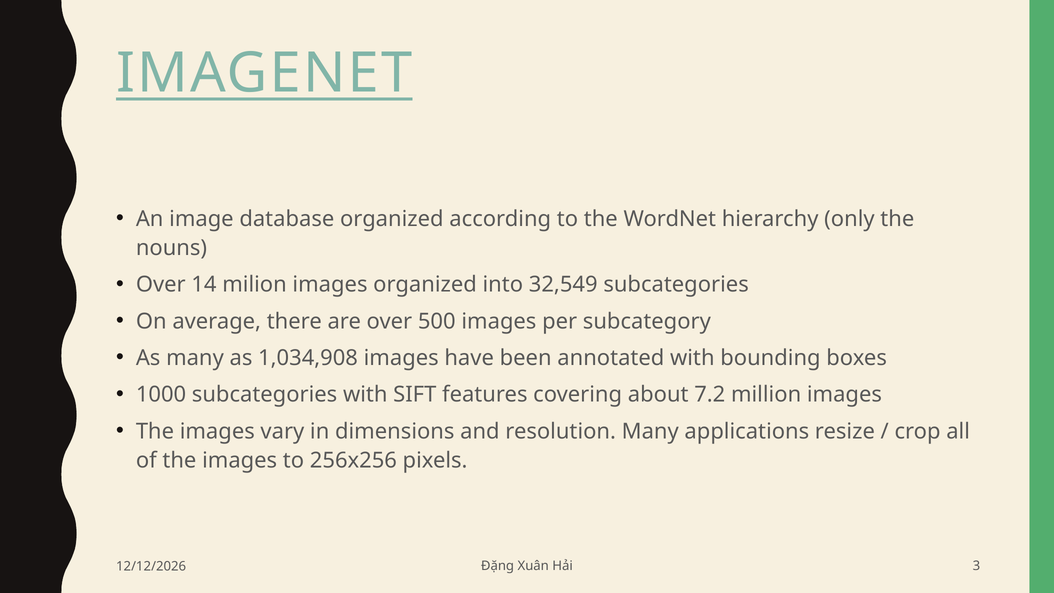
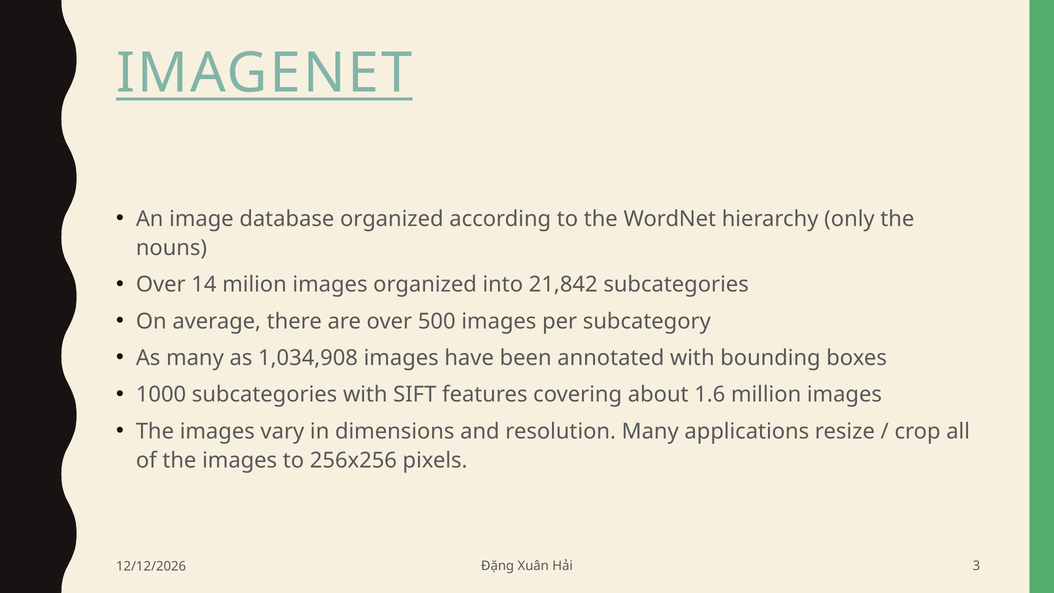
32,549: 32,549 -> 21,842 (563, 285)
7.2: 7.2 -> 1.6 (710, 395)
